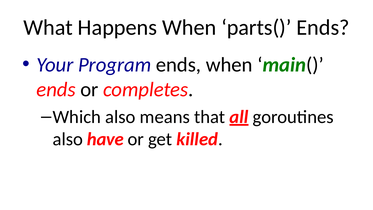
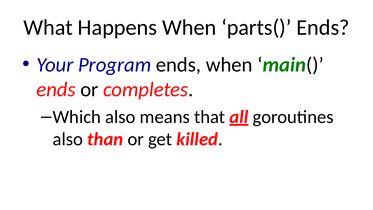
have: have -> than (105, 139)
